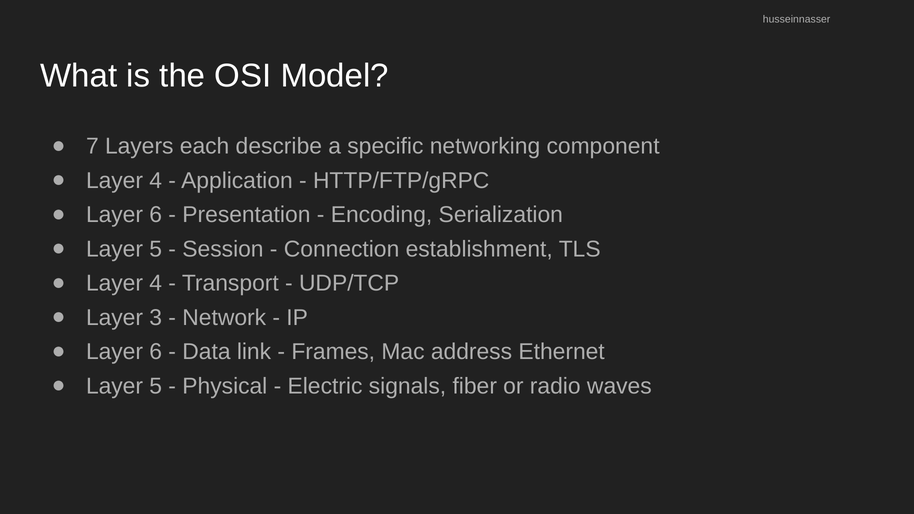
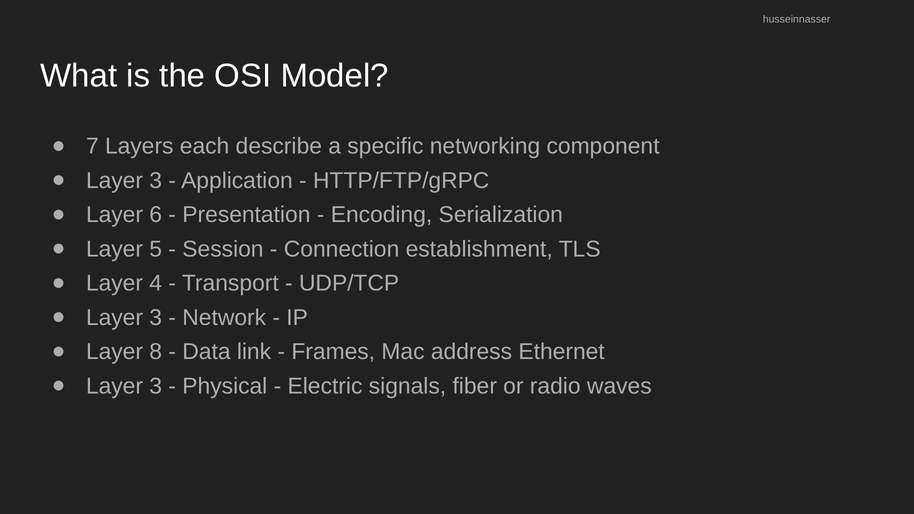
4: 4 -> 3 (156, 181)
6: 6 -> 8 (156, 352)
5: 5 -> 3 (156, 386)
